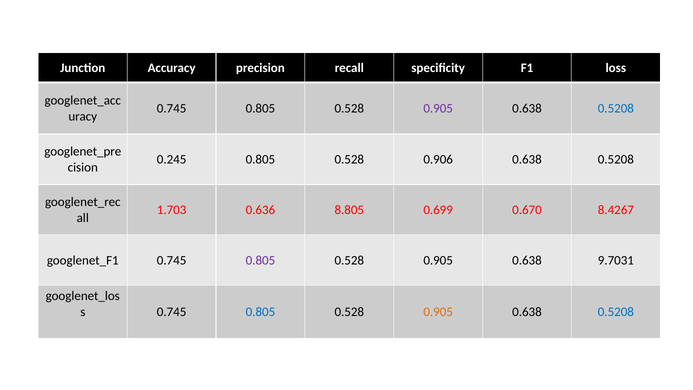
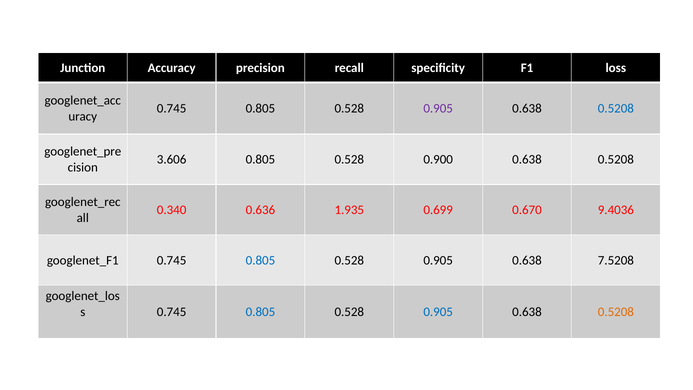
0.245: 0.245 -> 3.606 (172, 159)
0.906: 0.906 -> 0.900 (438, 159)
1.703: 1.703 -> 0.340 (172, 210)
8.805: 8.805 -> 1.935 (349, 210)
8.4267: 8.4267 -> 9.4036 (616, 210)
0.805 colour: purple -> blue (260, 260)
9.7031: 9.7031 -> 7.5208 (616, 260)
0.905 colour: orange -> blue (438, 312)
0.5208 colour: blue -> orange (616, 312)
